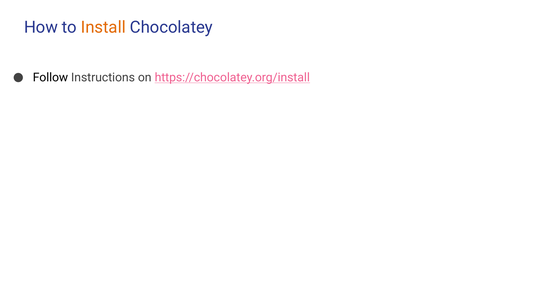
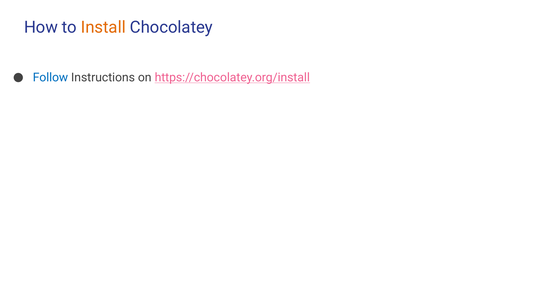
Follow colour: black -> blue (50, 78)
